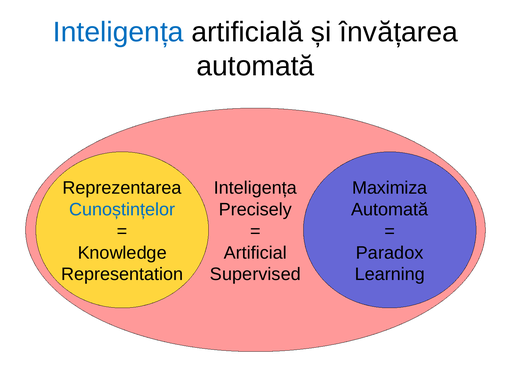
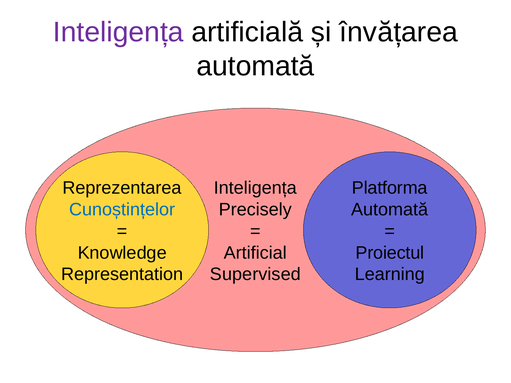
Inteligența colour: blue -> purple (118, 32)
Maximiza: Maximiza -> Platforma (390, 188)
Paradox: Paradox -> Proiectul (390, 253)
